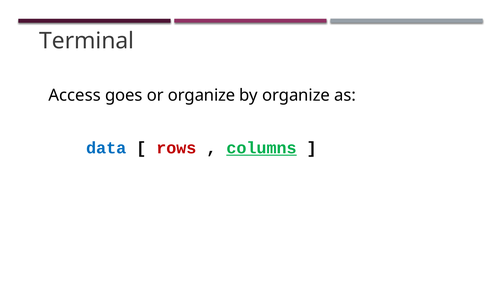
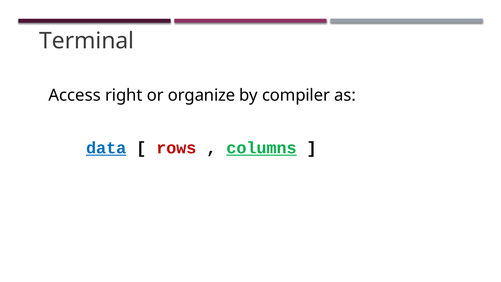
goes: goes -> right (124, 95)
by organize: organize -> compiler (296, 95)
data underline: none -> present (106, 148)
